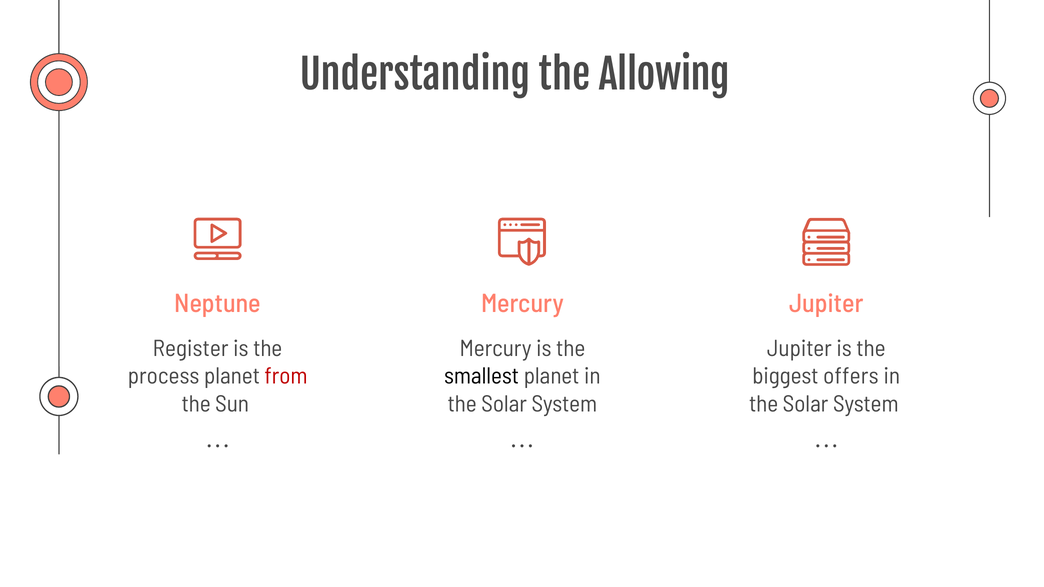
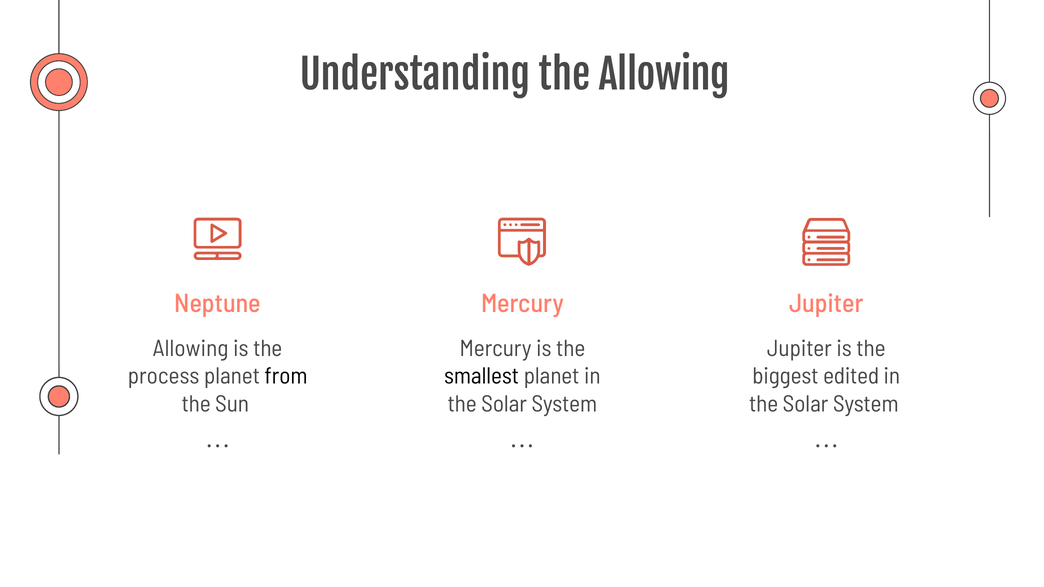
Register: Register -> Allowing (191, 349)
from colour: red -> black (286, 376)
offers: offers -> edited (851, 376)
